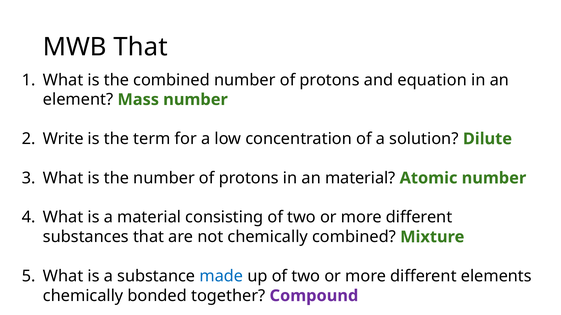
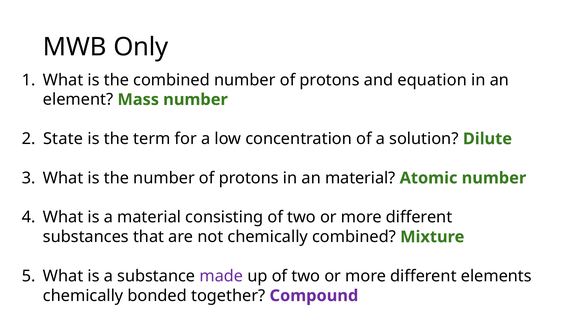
MWB That: That -> Only (141, 47)
Write: Write -> State (63, 139)
made colour: blue -> purple (221, 277)
